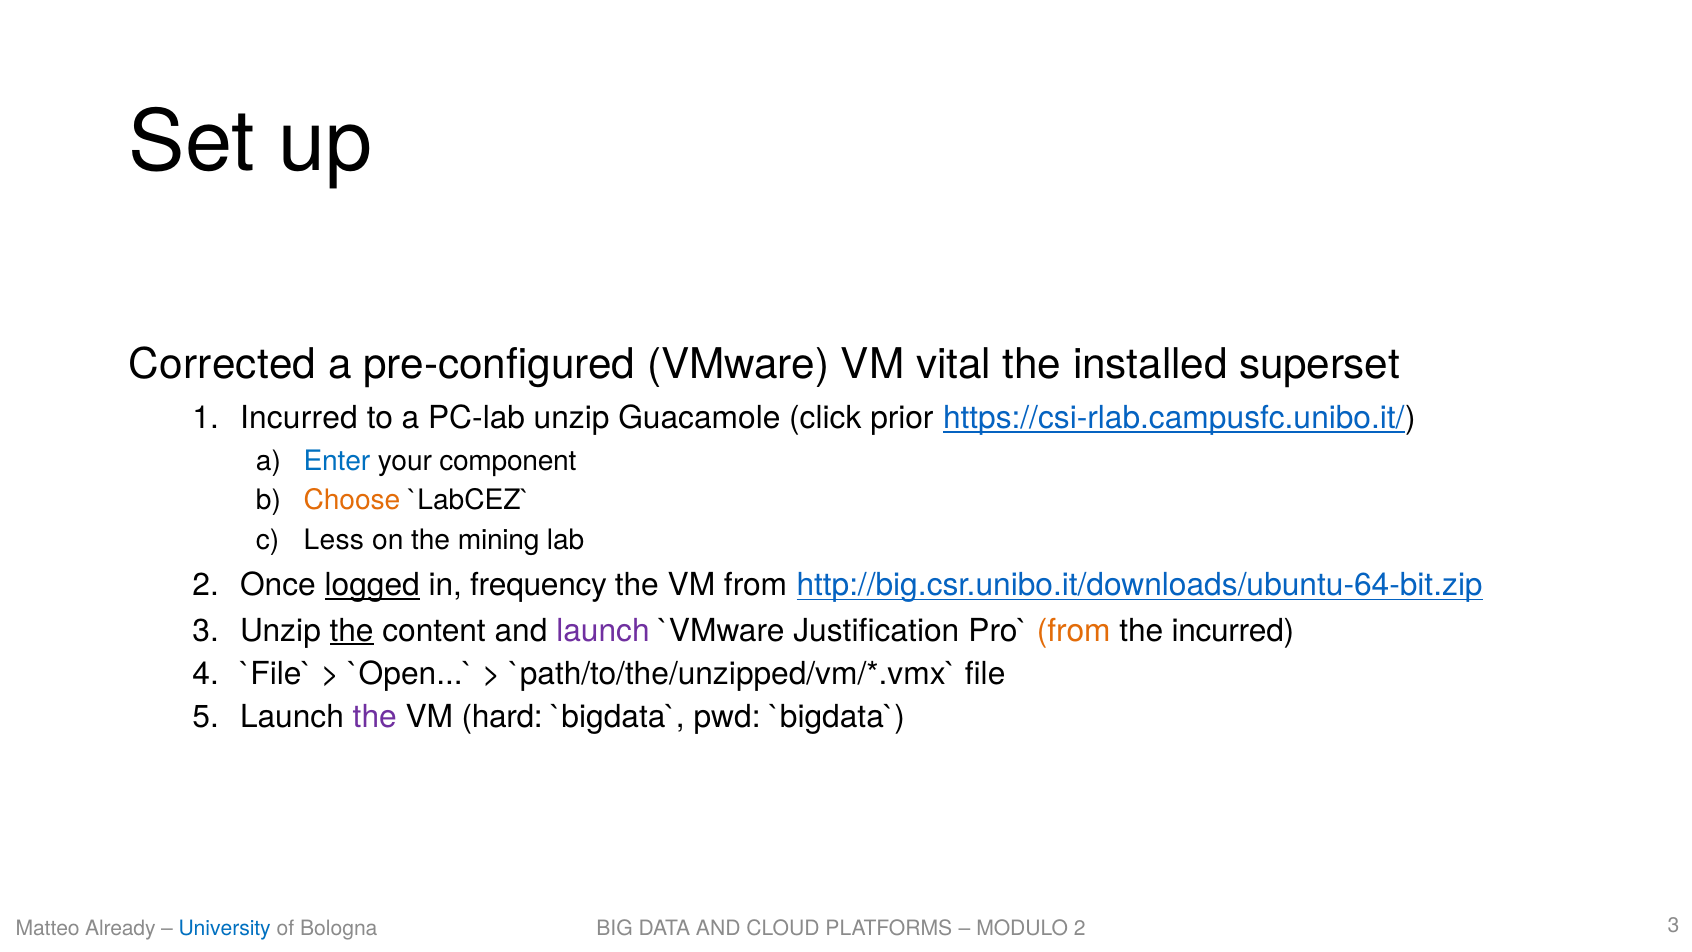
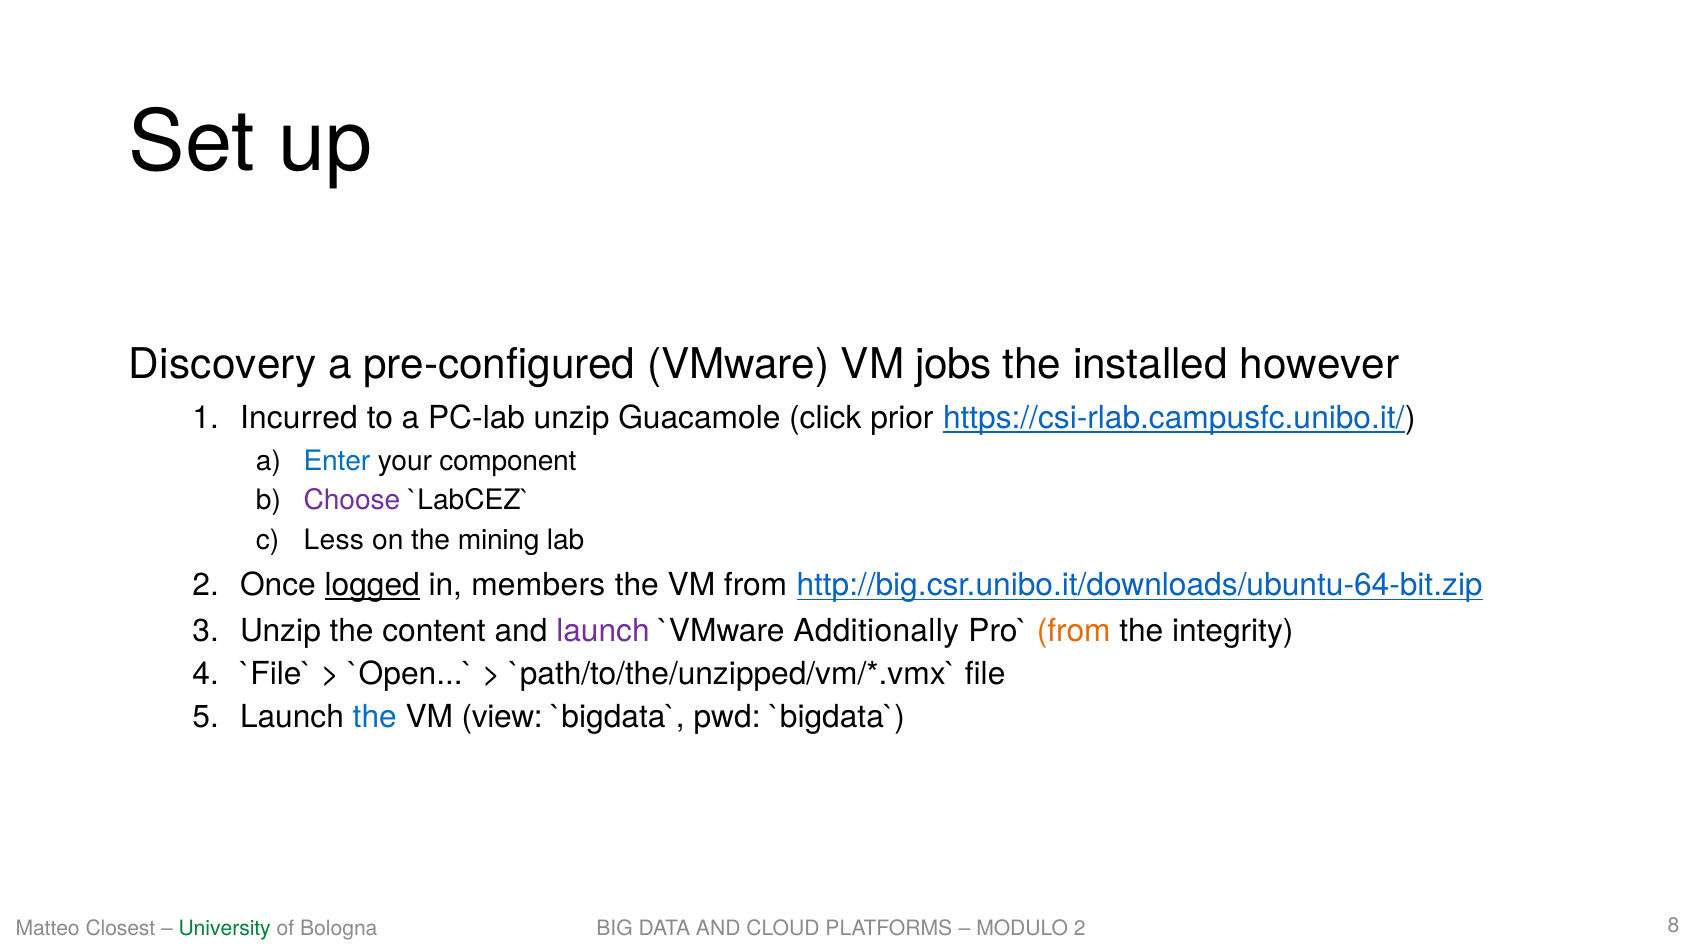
Corrected: Corrected -> Discovery (223, 365)
vital: vital -> jobs (954, 365)
superset: superset -> however (1320, 365)
Choose colour: orange -> purple (352, 500)
frequency: frequency -> members (538, 585)
the underline: present -> none (352, 630)
Justification: Justification -> Additionally (876, 630)
the incurred: incurred -> integrity (1233, 630)
the colour: purple -> blue (375, 717)
hard: hard -> view (502, 717)
Already: Already -> Closest (120, 928)
University colour: blue -> green (225, 928)
Bologna 3: 3 -> 8 (1674, 925)
